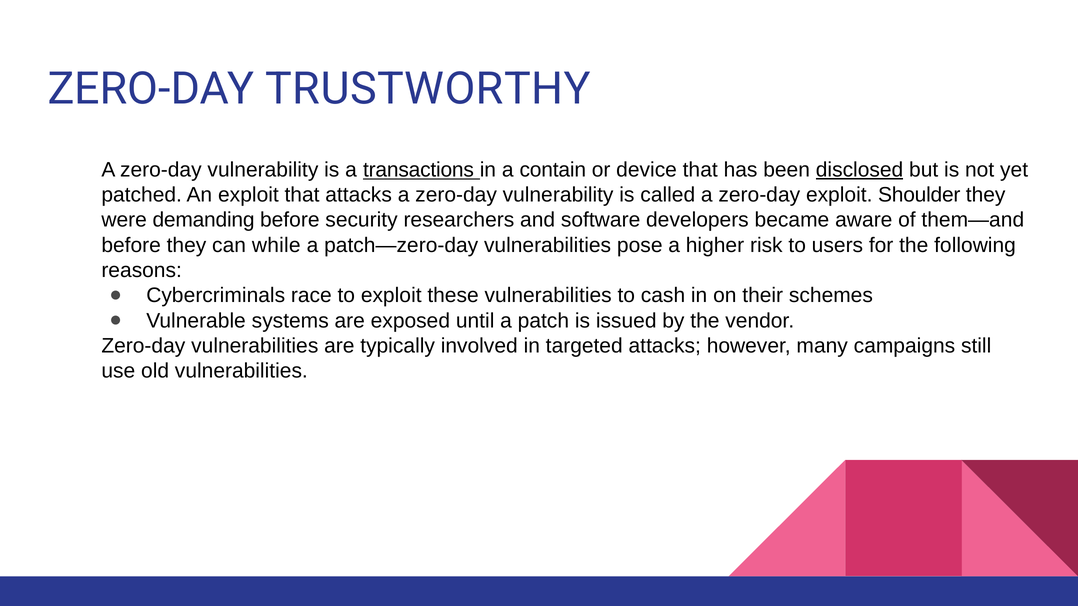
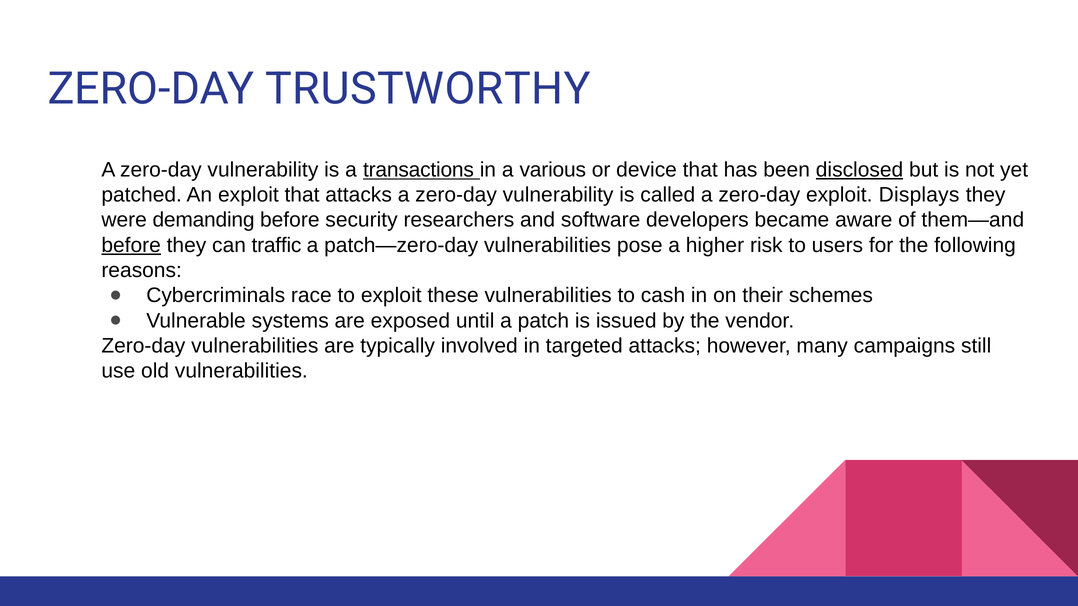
contain: contain -> various (553, 170)
Shoulder: Shoulder -> Displays (919, 195)
before underline: none -> present (131, 245)
while: while -> traffic (277, 245)
